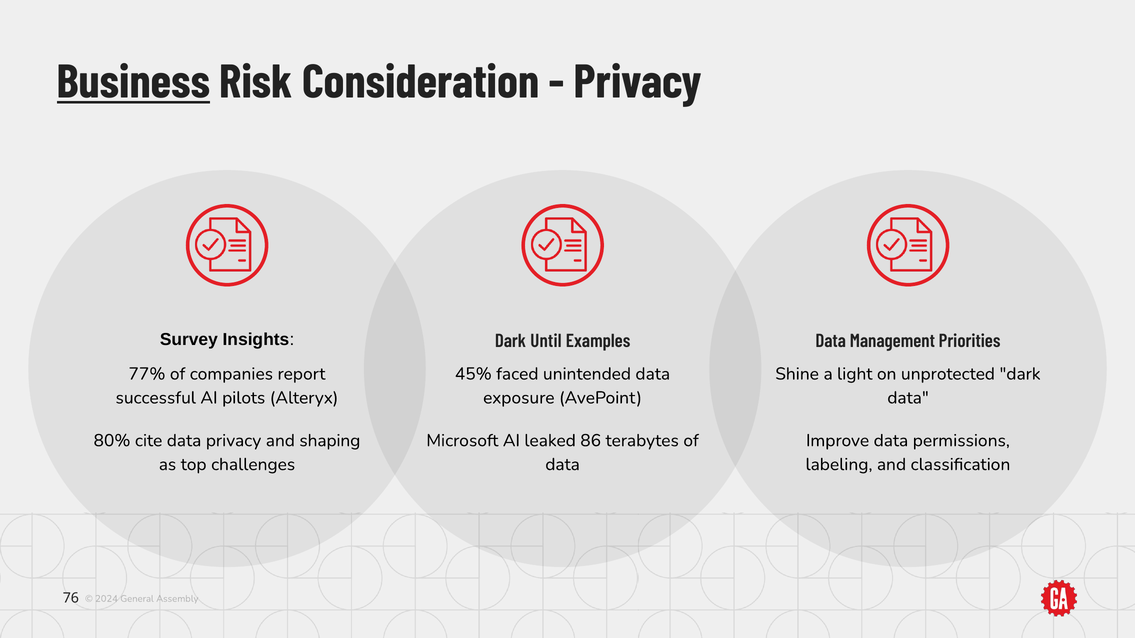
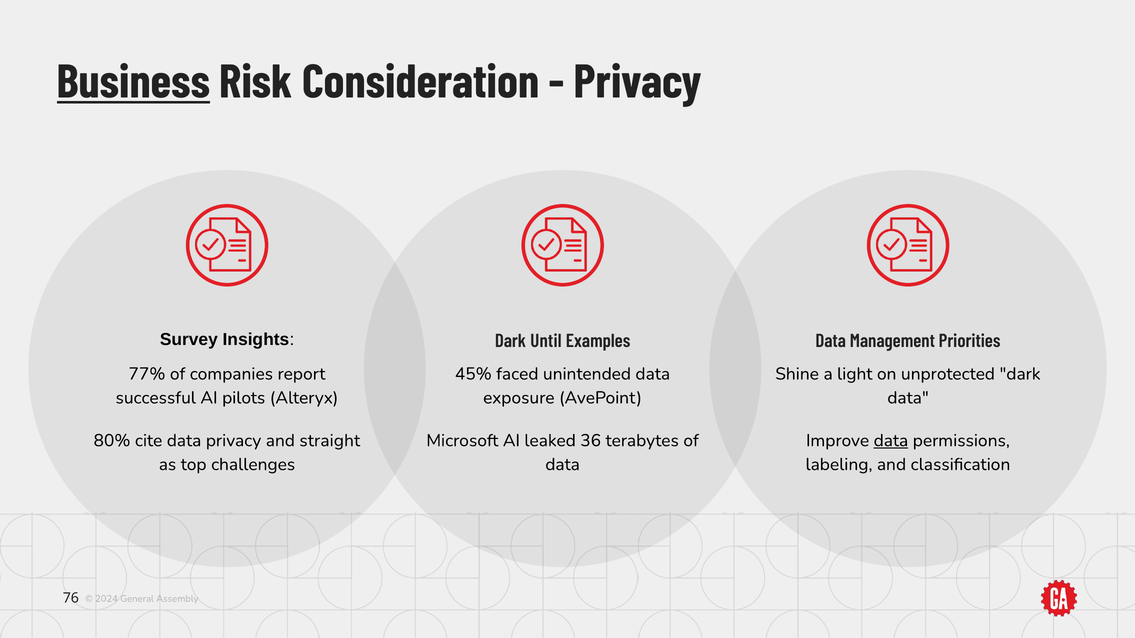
shaping: shaping -> straight (330, 441)
86: 86 -> 36 (591, 441)
data underline: none -> present (891, 441)
